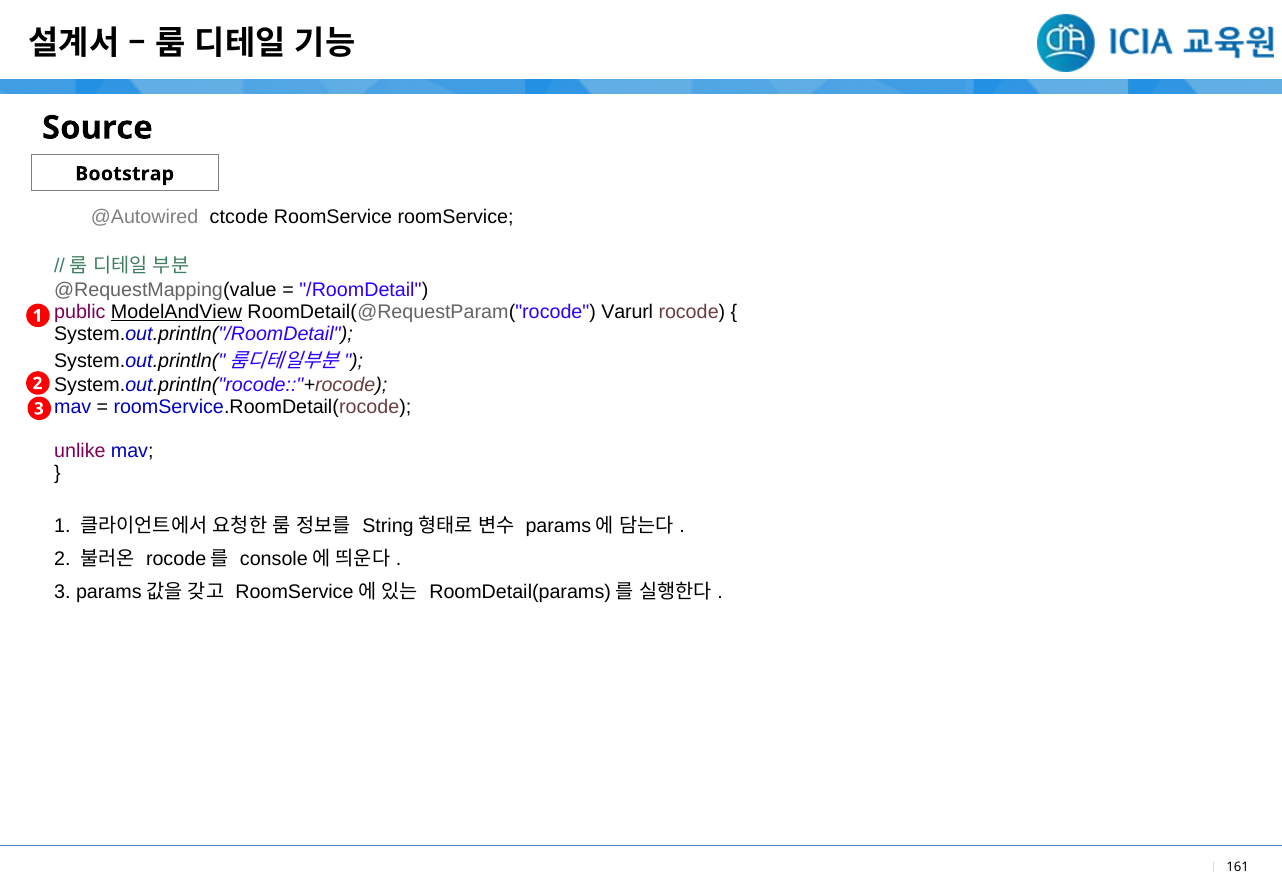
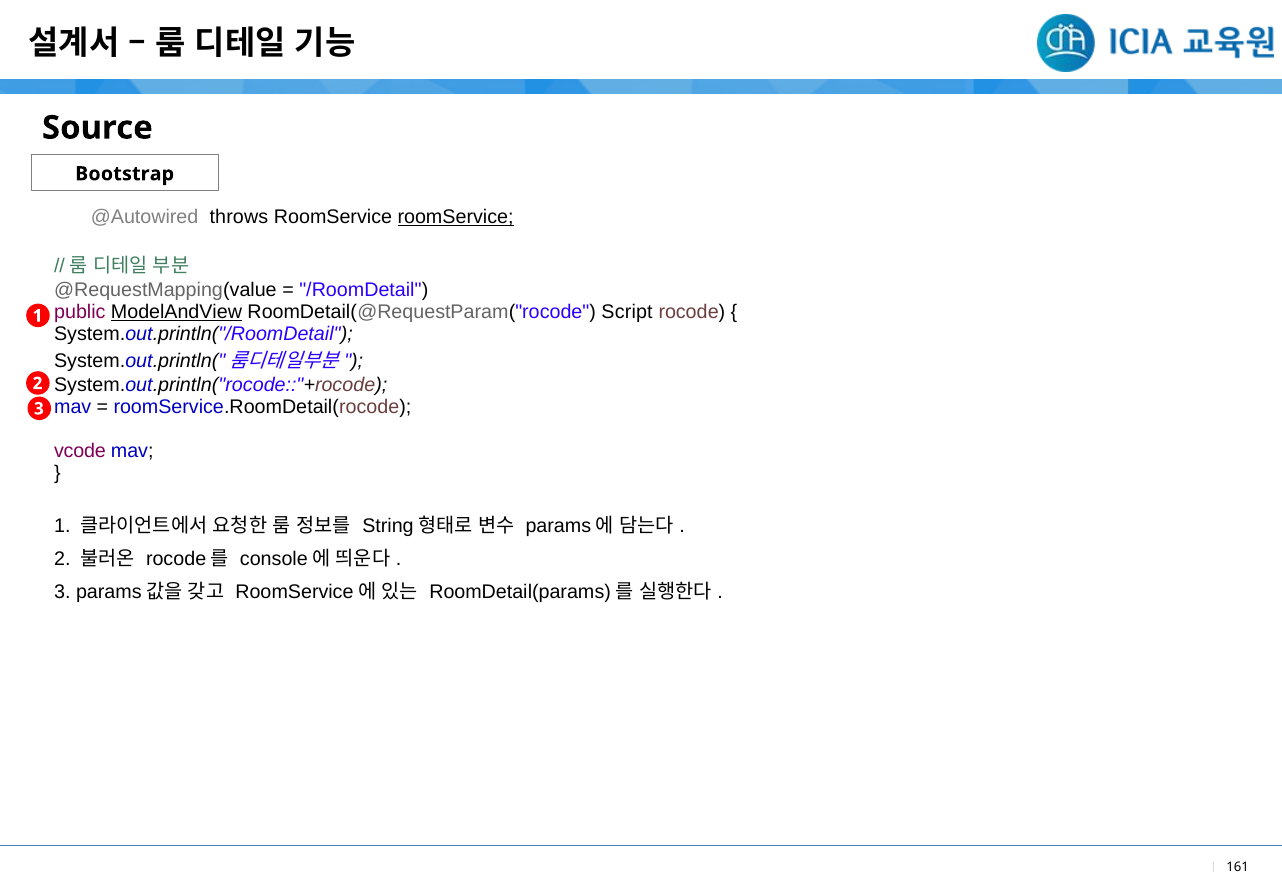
ctcode: ctcode -> throws (239, 217)
roomService underline: none -> present (456, 217)
Varurl: Varurl -> Script (627, 312)
unlike: unlike -> vcode (80, 451)
